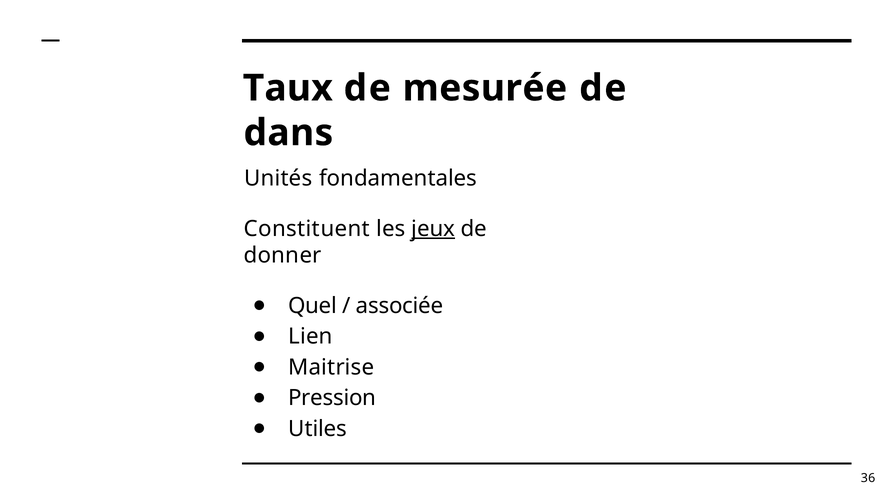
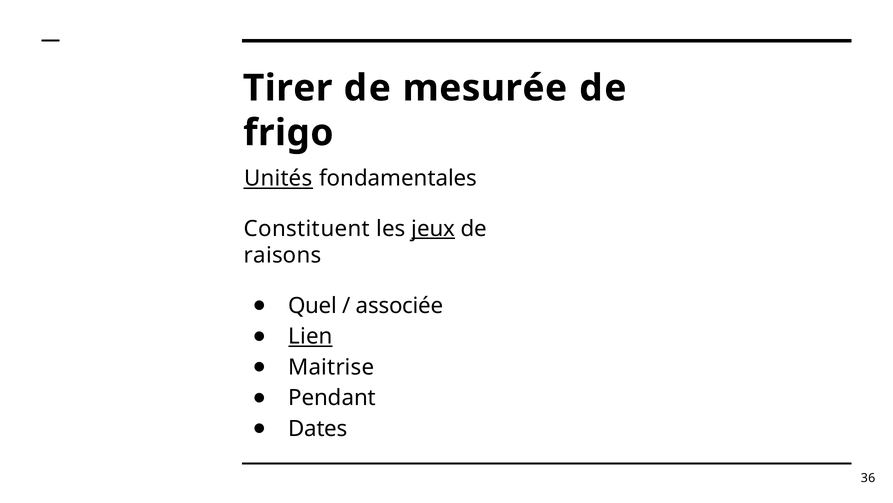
Taux: Taux -> Tirer (288, 88)
dans: dans -> frigo (288, 133)
Unités underline: none -> present (278, 178)
donner: donner -> raisons (283, 255)
Lien underline: none -> present (310, 336)
Pression: Pression -> Pendant (332, 397)
Utiles: Utiles -> Dates (318, 428)
